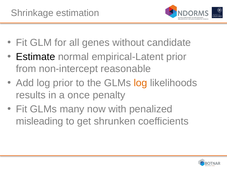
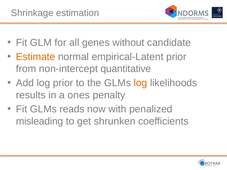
Estimate colour: black -> orange (36, 57)
reasonable: reasonable -> quantitative (126, 69)
once: once -> ones (79, 95)
many: many -> reads (72, 109)
